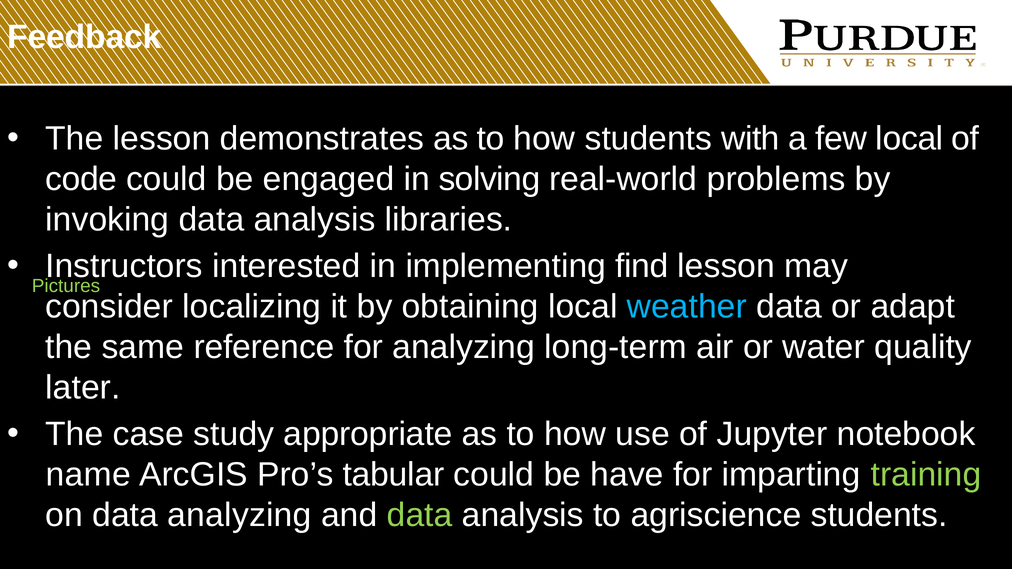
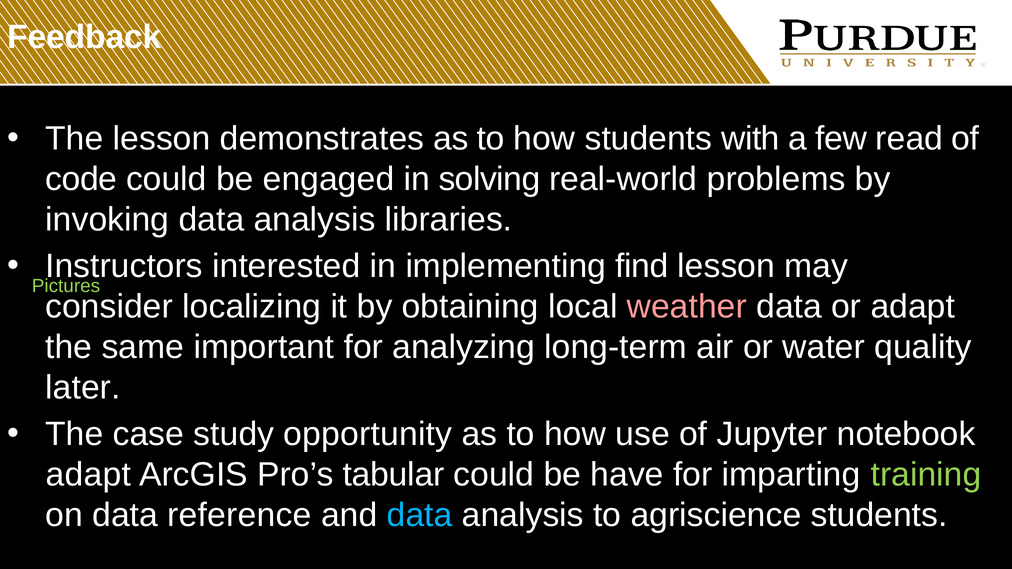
few local: local -> read (909, 139)
weather colour: light blue -> pink (687, 307)
reference: reference -> important (264, 347)
appropriate: appropriate -> opportunity (368, 434)
name: name -> adapt (88, 475)
data analyzing: analyzing -> reference (239, 515)
data colour: light green -> light blue (420, 515)
